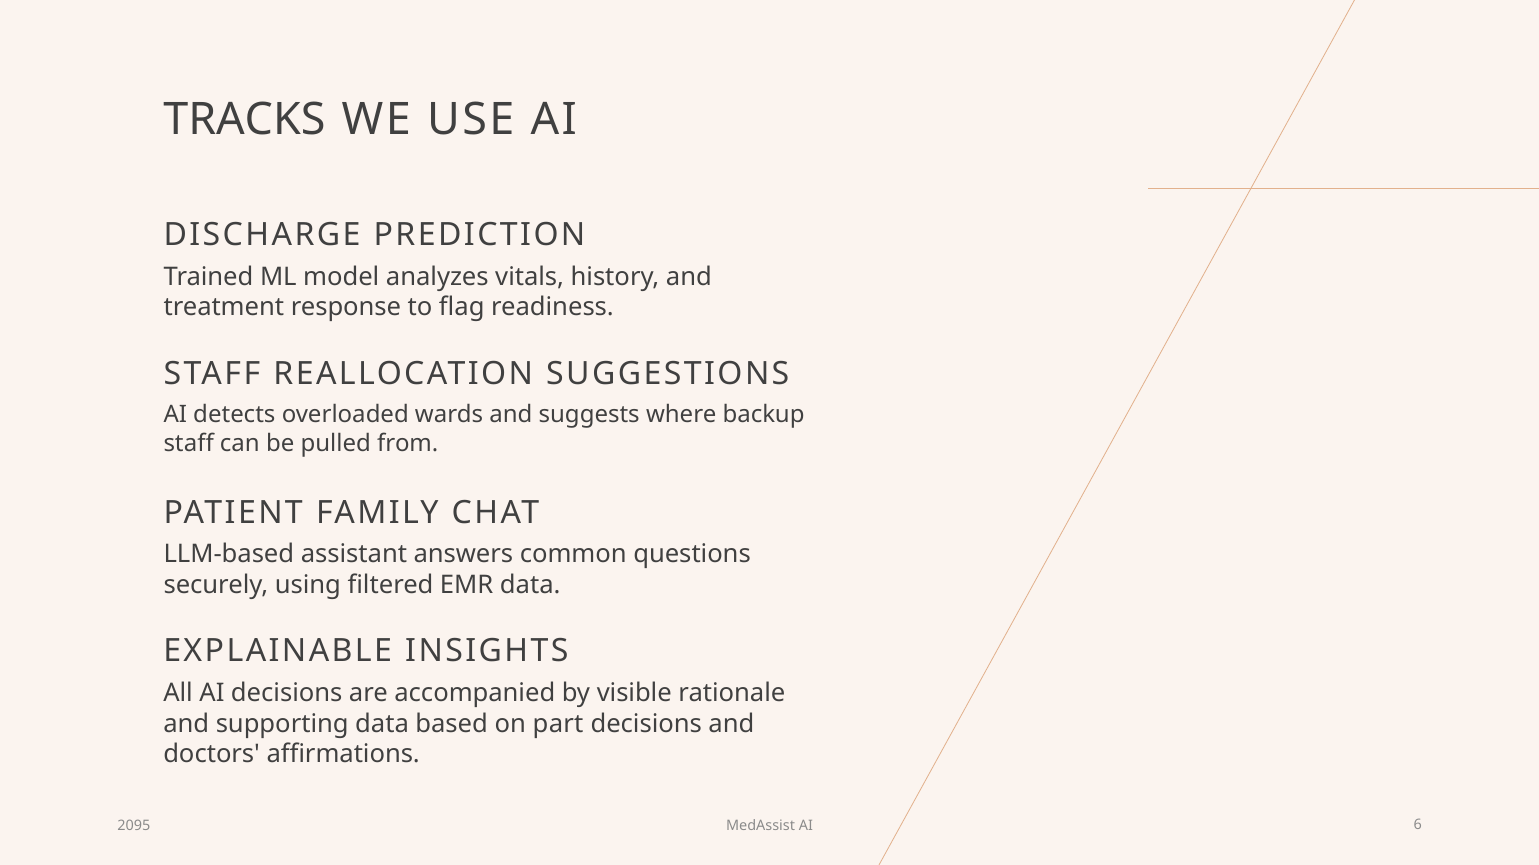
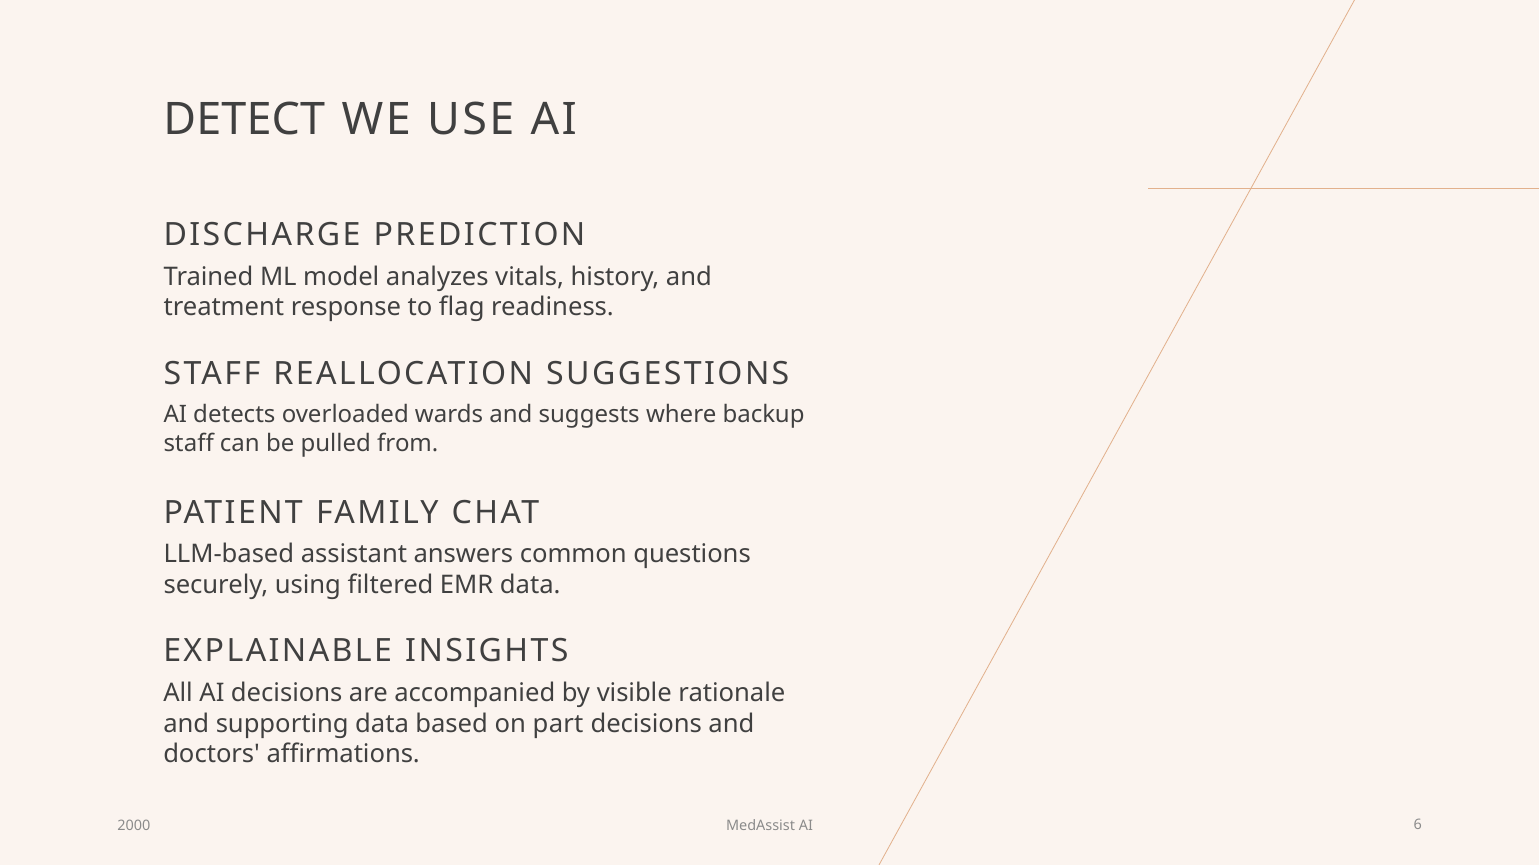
TRACKS: TRACKS -> DETECT (244, 120)
2095: 2095 -> 2000 (134, 826)
